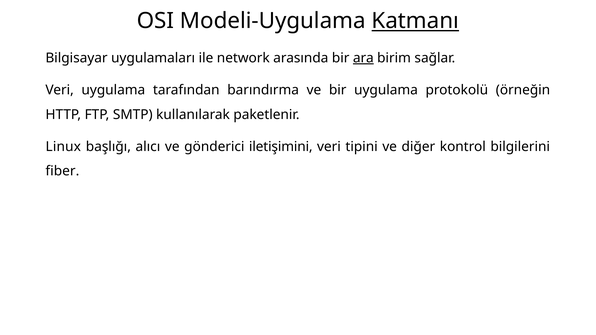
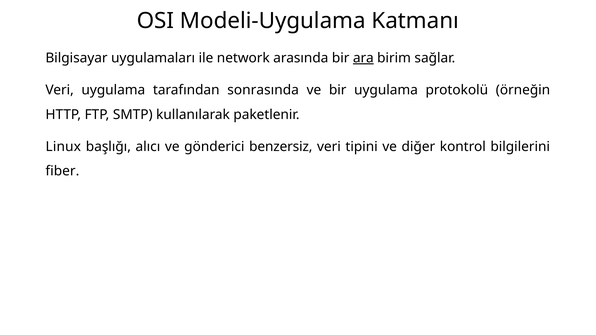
Katmanı underline: present -> none (415, 21)
barındırma: barındırma -> sonrasında (263, 90)
iletişimini: iletişimini -> benzersiz (281, 147)
